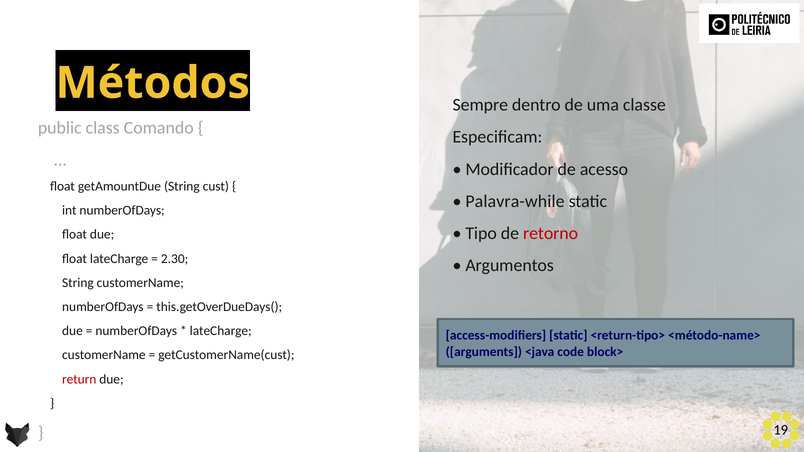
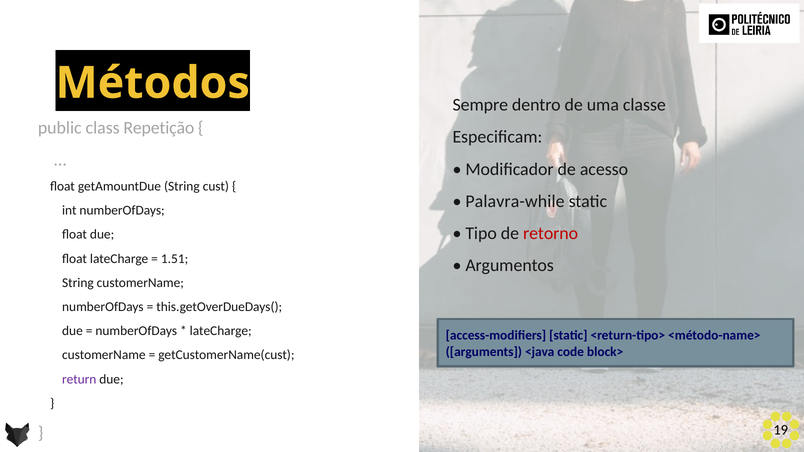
Comando: Comando -> Repetição (159, 128)
2.30: 2.30 -> 1.51 (175, 259)
return colour: red -> purple (79, 379)
